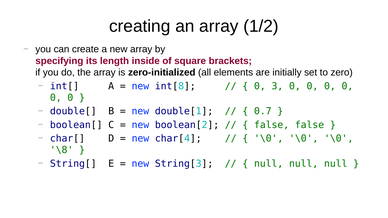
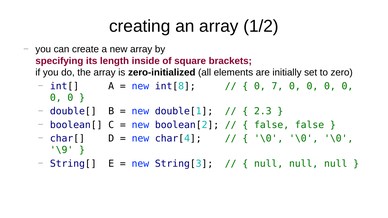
3: 3 -> 7 (277, 86)
0.7: 0.7 -> 2.3 (263, 111)
\8: \8 -> \9 (62, 150)
